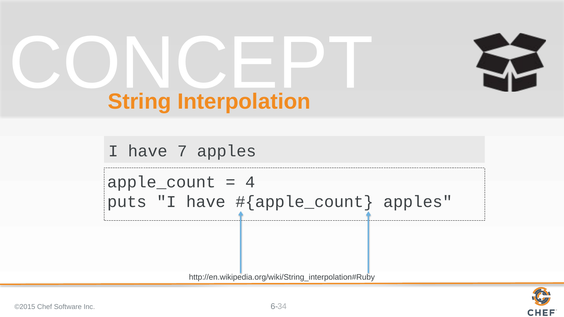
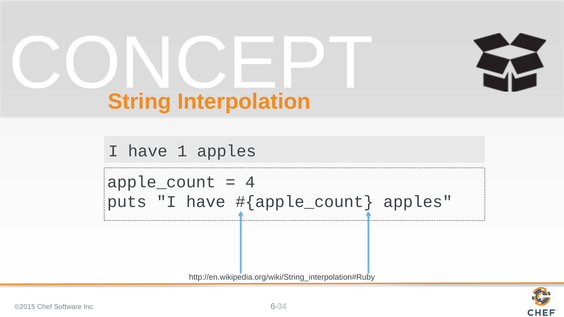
7: 7 -> 1 (182, 151)
